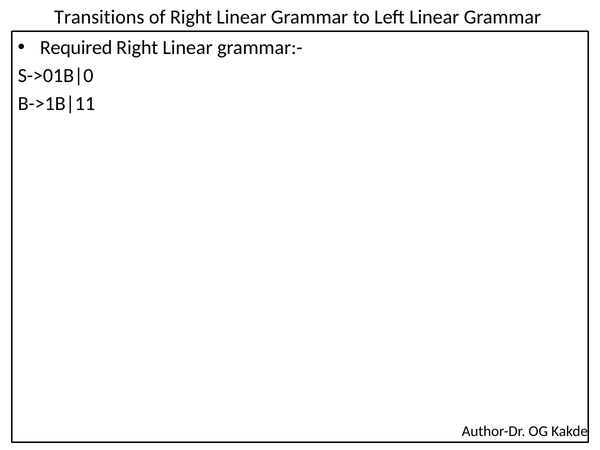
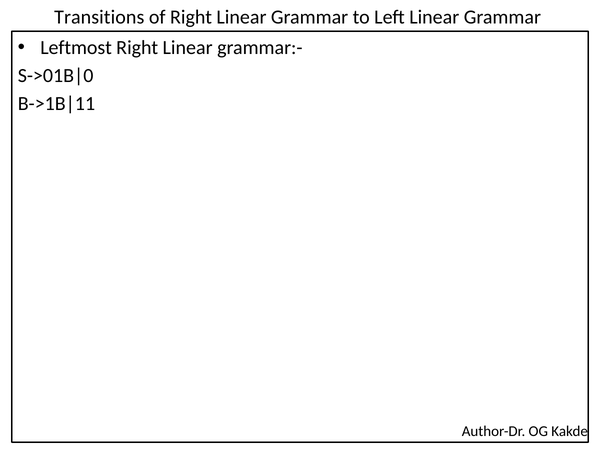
Required: Required -> Leftmost (76, 48)
